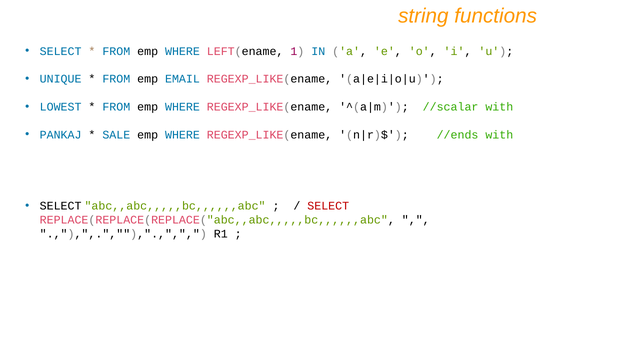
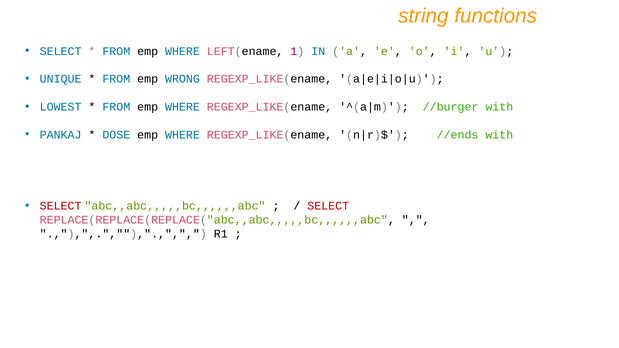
EMAIL: EMAIL -> WRONG (182, 79)
//scalar: //scalar -> //burger (451, 107)
SALE: SALE -> DOSE (116, 135)
SELECT colour: black -> red (61, 206)
